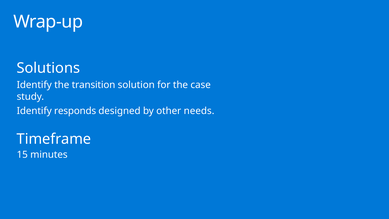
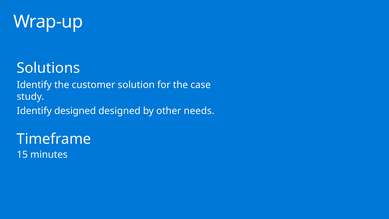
transition: transition -> customer (93, 85)
Identify responds: responds -> designed (75, 111)
